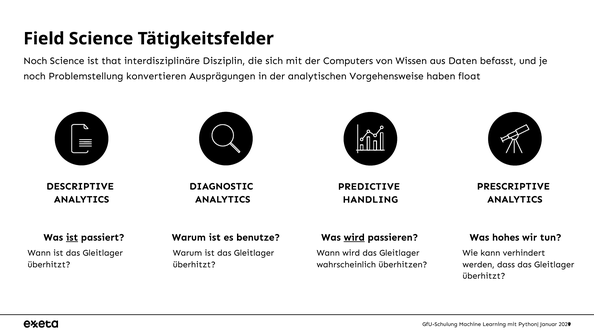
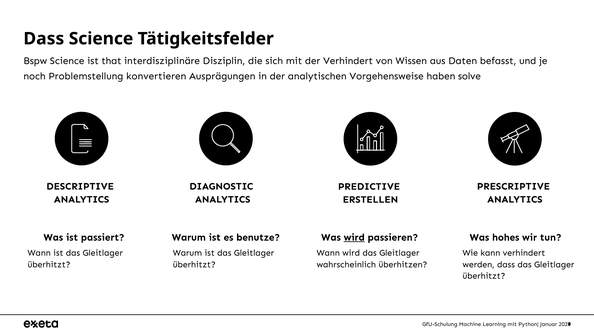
Field: Field -> Dass (44, 39)
Noch: Noch -> Bspw (35, 61)
der Computers: Computers -> Verhindert (348, 61)
float: float -> solve (469, 76)
HANDLING: HANDLING -> ERSTELLEN (370, 200)
ist underline: present -> none (72, 237)
